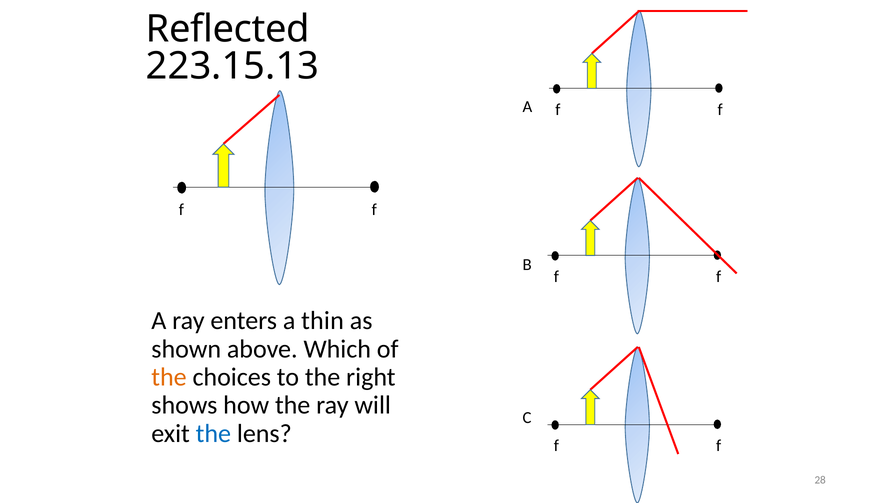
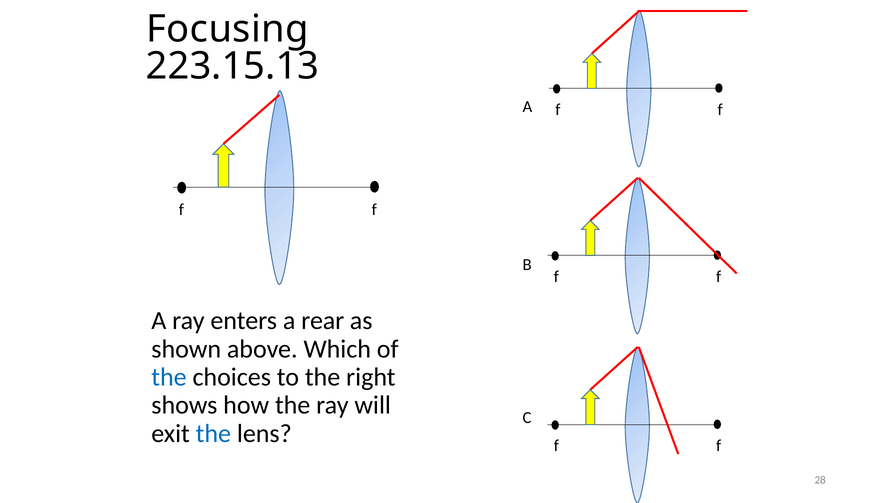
Reflected: Reflected -> Focusing (227, 29)
thin: thin -> rear (323, 321)
the colour: orange -> blue (169, 377)
